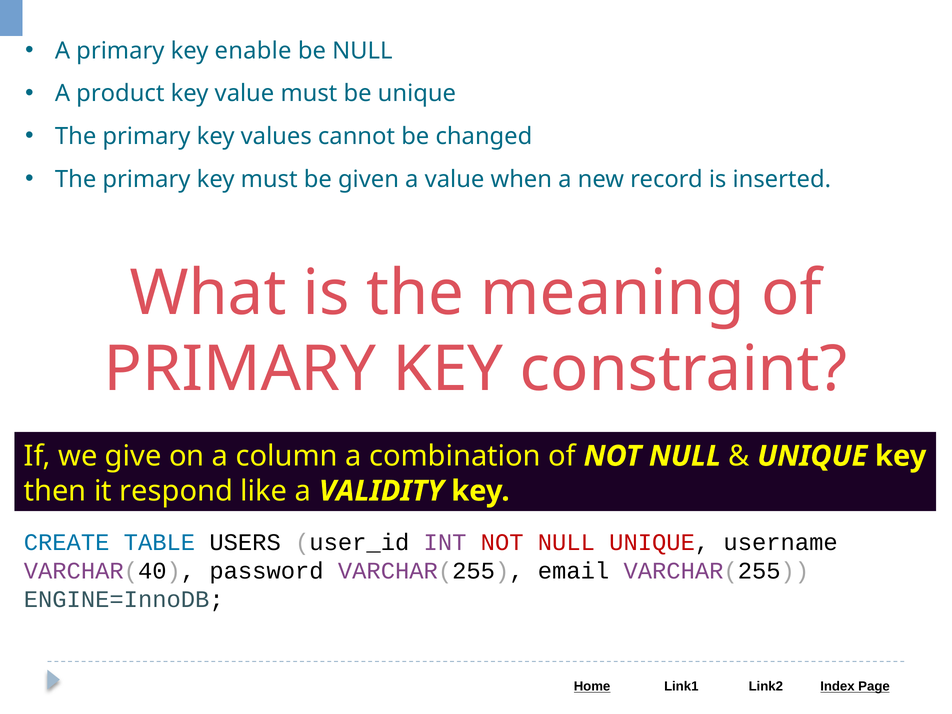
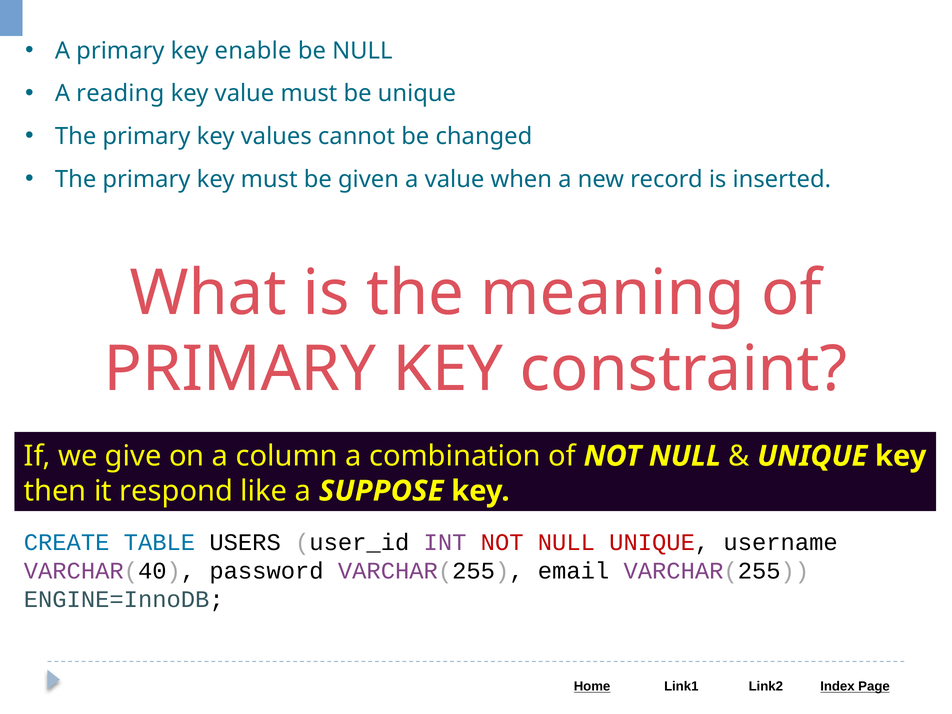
product: product -> reading (120, 94)
VALIDITY: VALIDITY -> SUPPOSE (381, 491)
